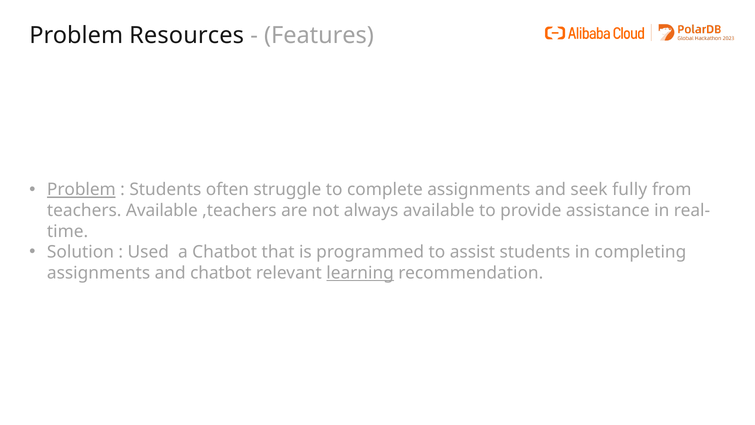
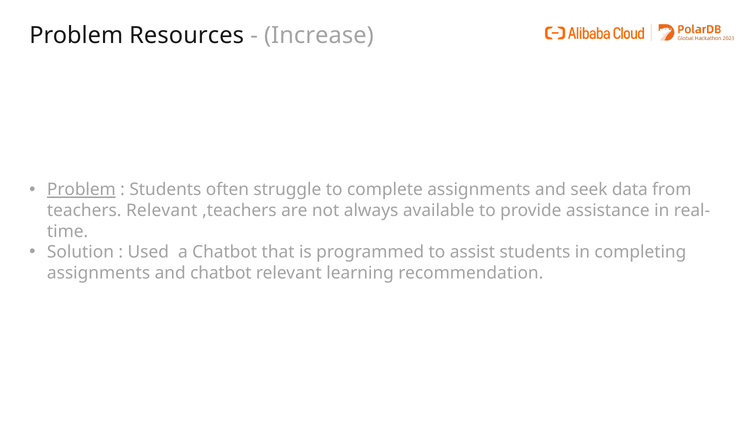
Features: Features -> Increase (319, 36)
fully: fully -> data (630, 190)
teachers Available: Available -> Relevant (162, 210)
learning underline: present -> none (360, 273)
